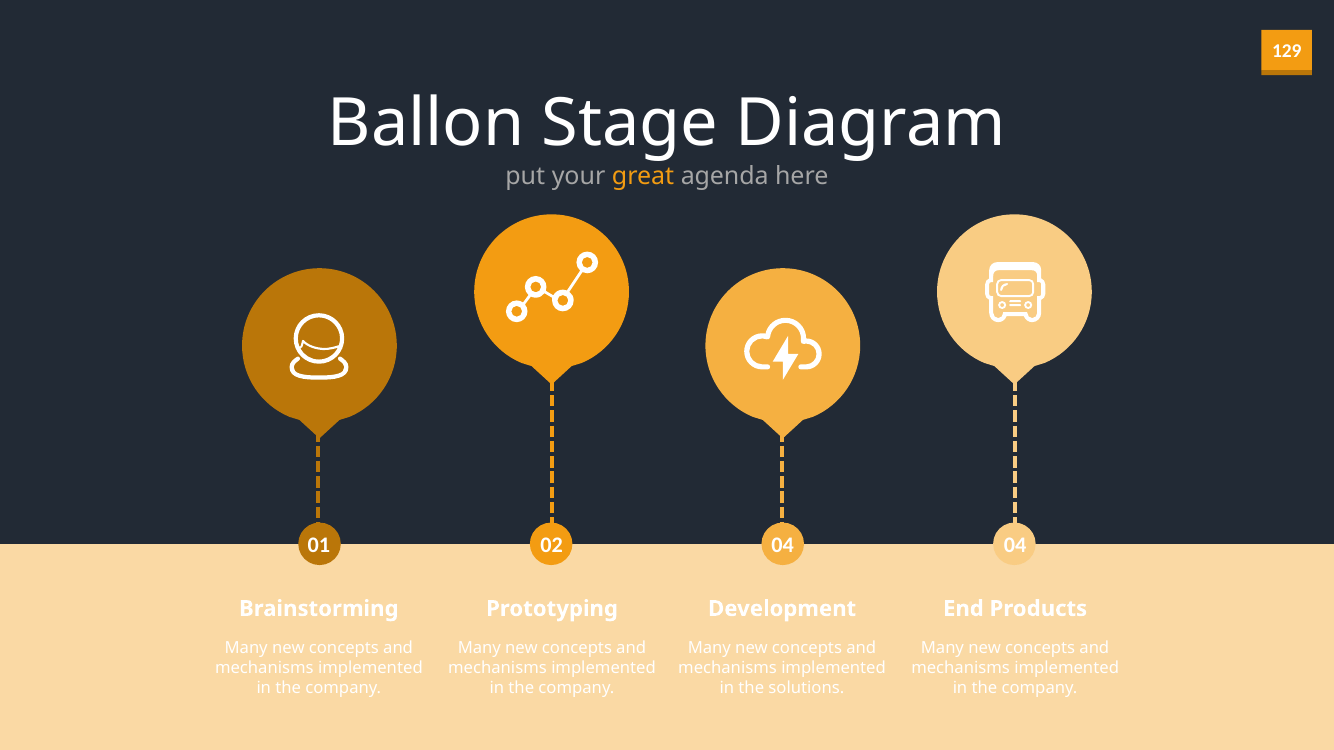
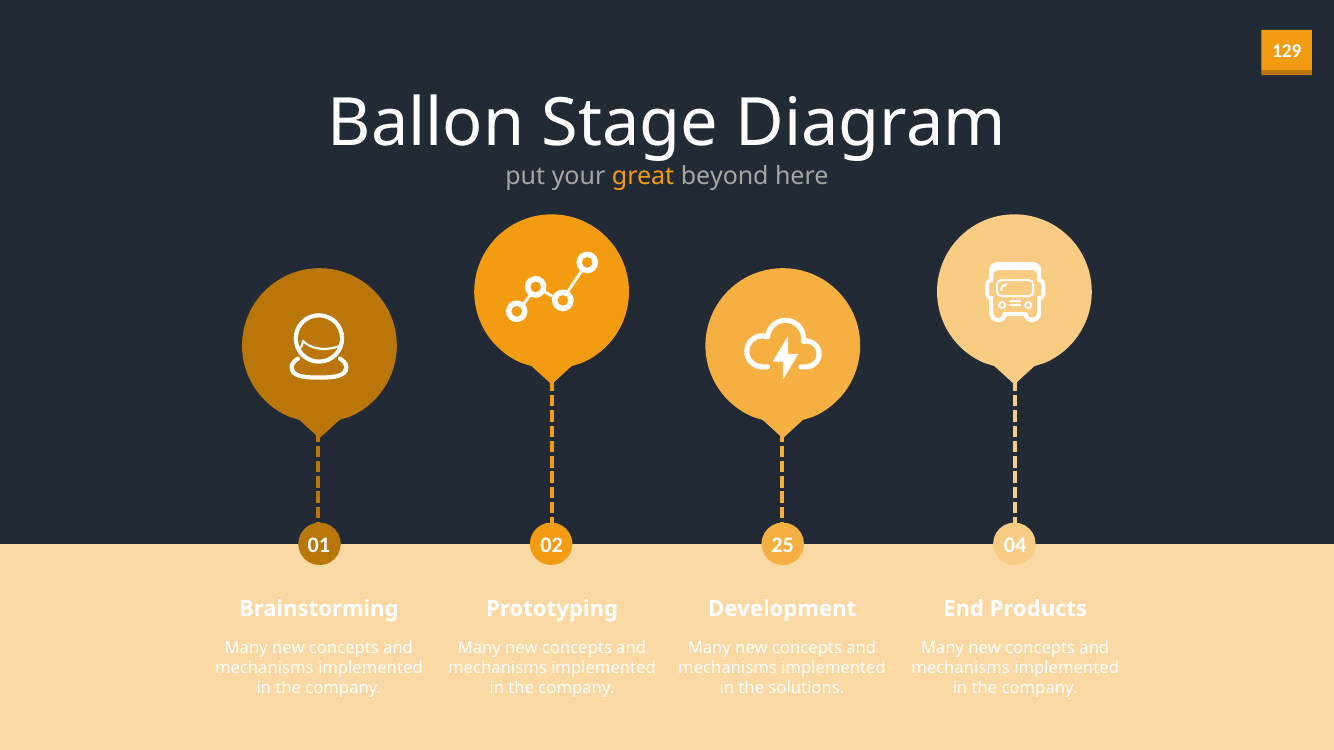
agenda: agenda -> beyond (725, 177)
02 04: 04 -> 25 (783, 545)
